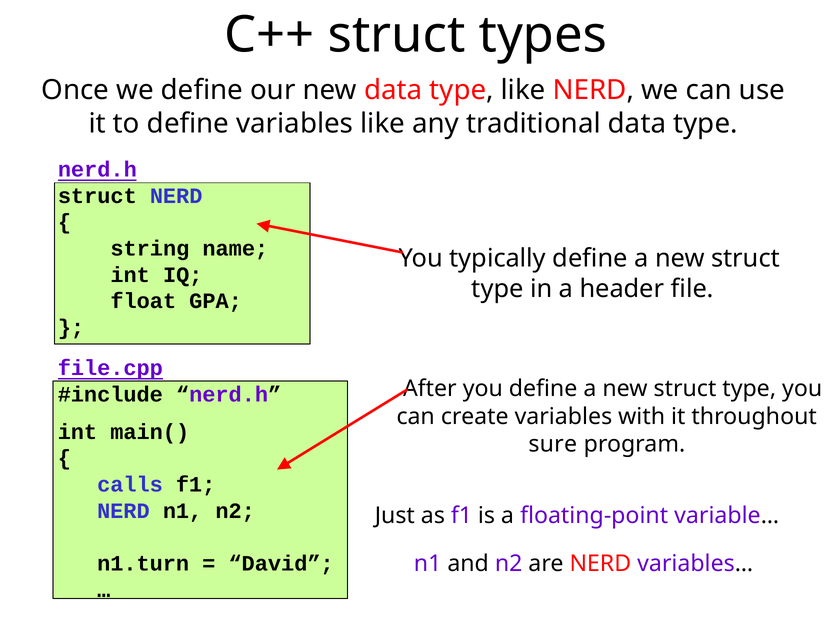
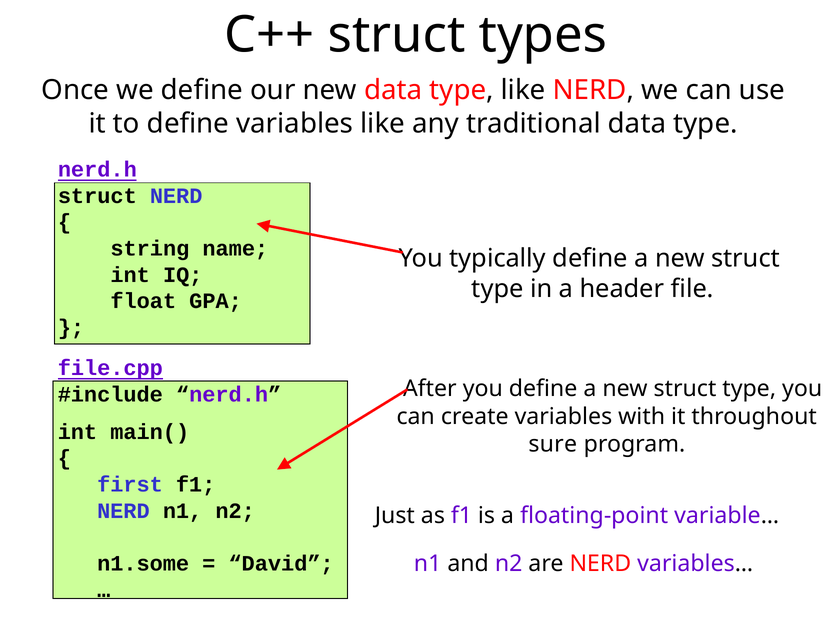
calls: calls -> first (130, 484)
n1.turn: n1.turn -> n1.some (143, 563)
